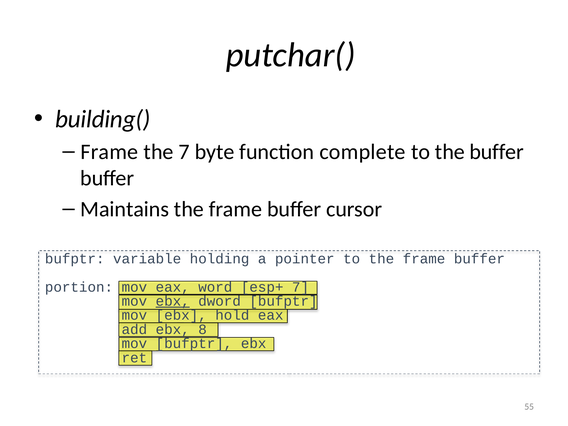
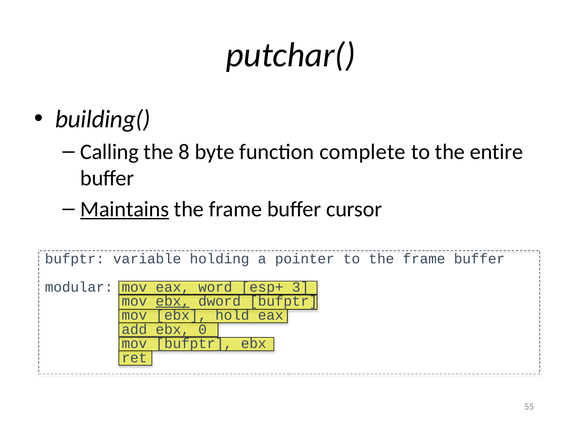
Frame: Frame -> Calling (110, 152)
the 7: 7 -> 8 (184, 152)
the buffer: buffer -> entire (497, 152)
Maintains underline: none -> present (125, 209)
portion: portion -> modular (79, 287)
esp+ 7: 7 -> 3 (301, 287)
8: 8 -> 0 (203, 329)
